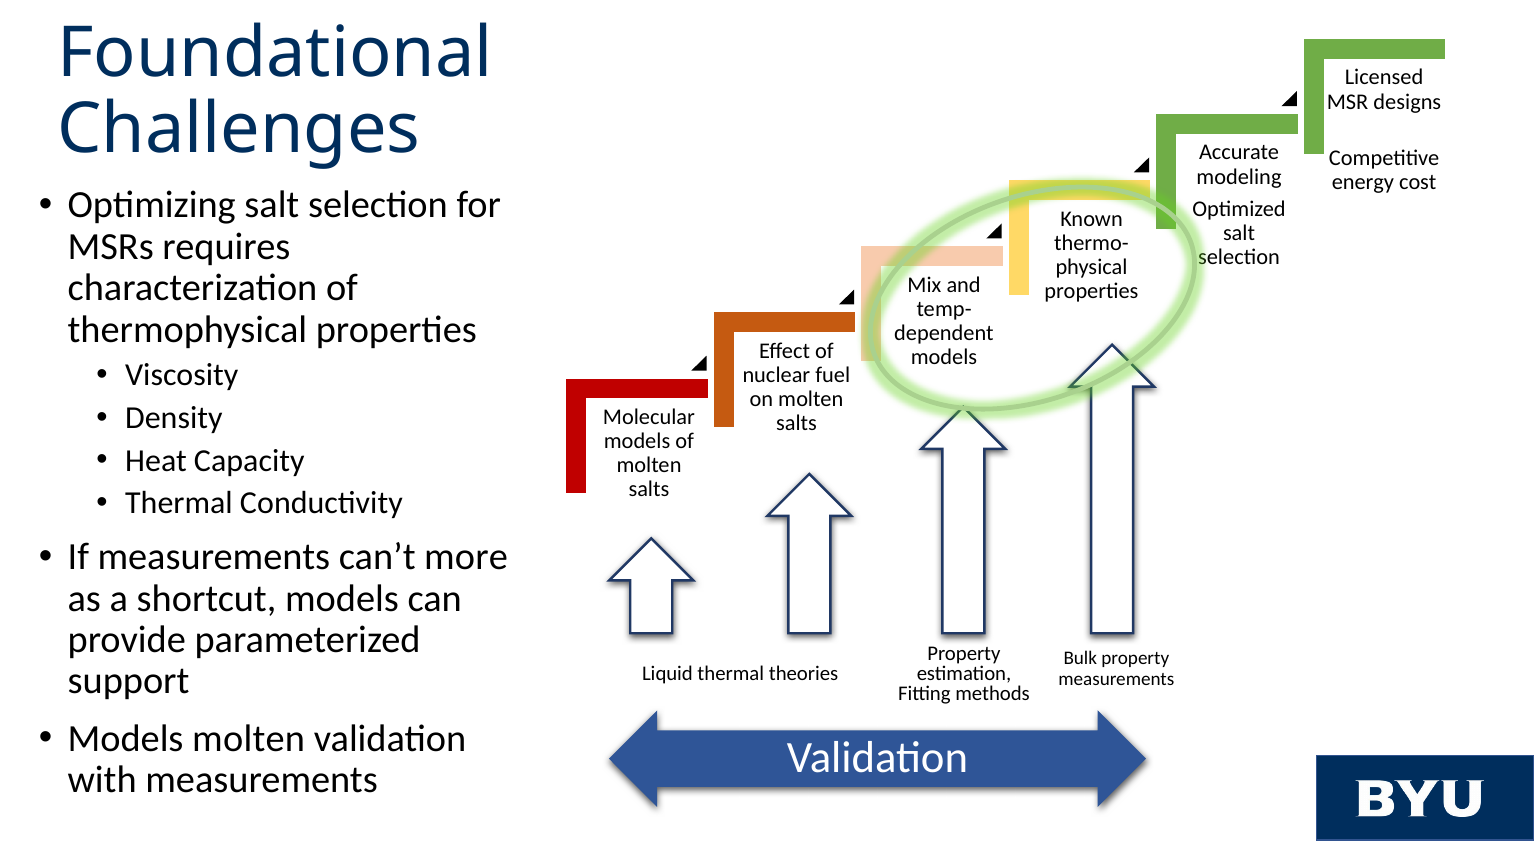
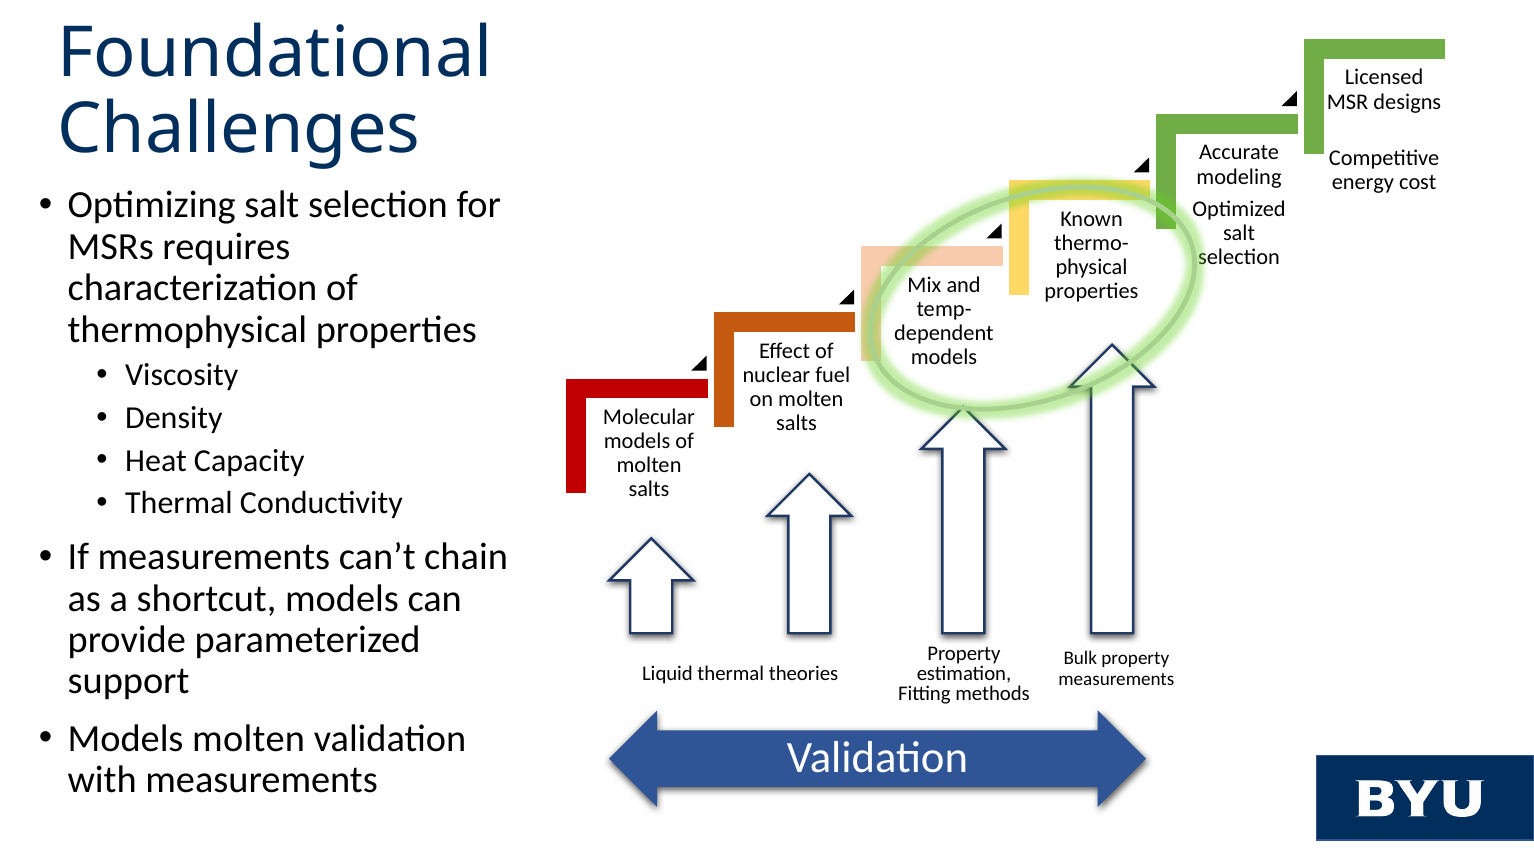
more: more -> chain (466, 557)
